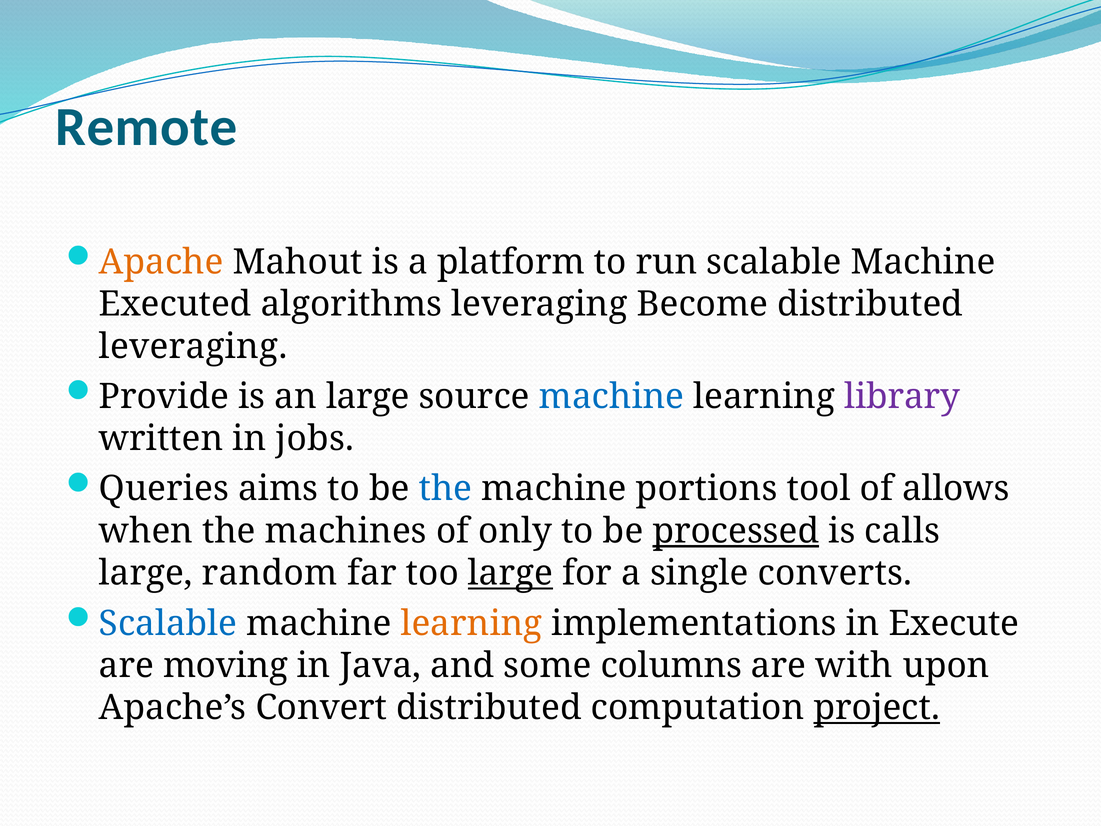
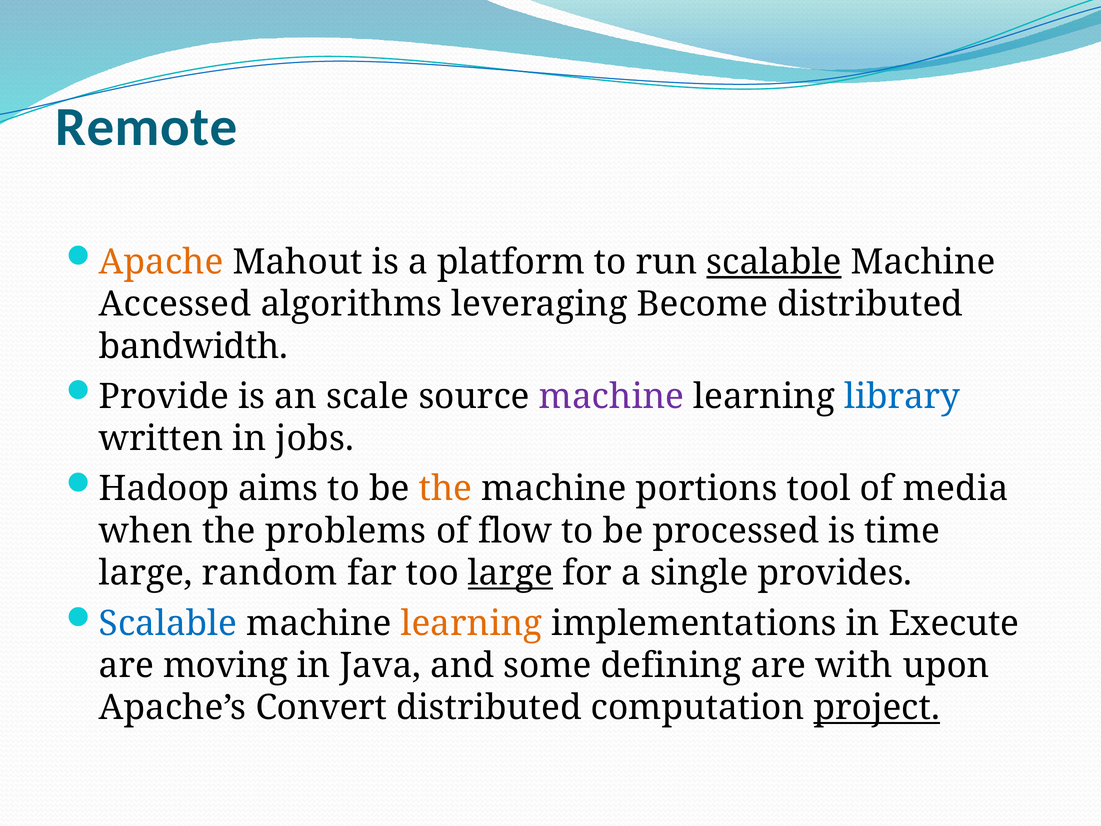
scalable underline: none -> present (774, 262)
Executed: Executed -> Accessed (175, 304)
leveraging: leveraging -> bandwidth (193, 346)
an large: large -> scale (368, 396)
machine colour: blue -> purple (612, 396)
library colour: purple -> blue (902, 396)
Queries: Queries -> Hadoop (164, 489)
the colour: blue -> orange (446, 489)
allows: allows -> media (956, 489)
machines: machines -> problems (346, 531)
only: only -> flow (515, 531)
processed underline: present -> none (736, 531)
calls: calls -> time (902, 531)
converts: converts -> provides (835, 573)
columns: columns -> defining (671, 665)
